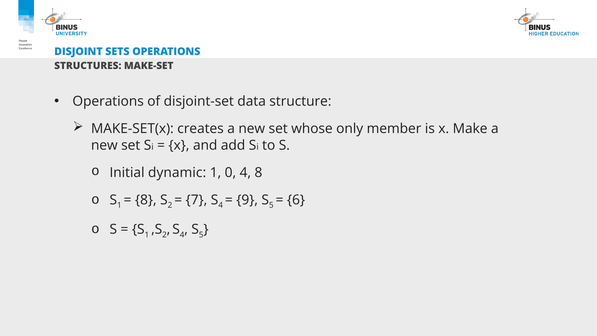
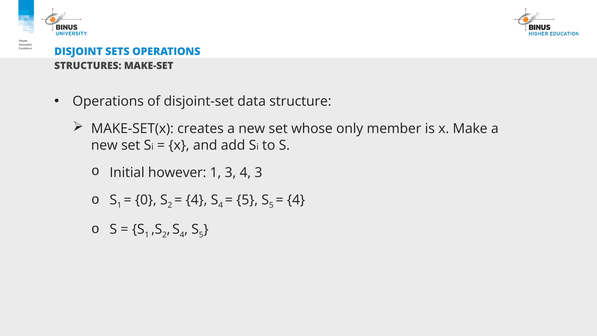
dynamic: dynamic -> however (177, 172)
1 0: 0 -> 3 (230, 172)
4 8: 8 -> 3 (258, 172)
8: 8 -> 0 (146, 200)
7: 7 -> 4 (196, 200)
9: 9 -> 5 (247, 200)
6: 6 -> 4 (296, 200)
